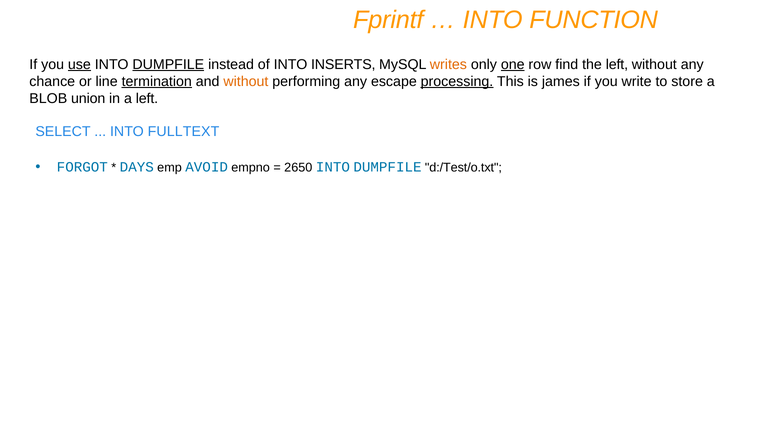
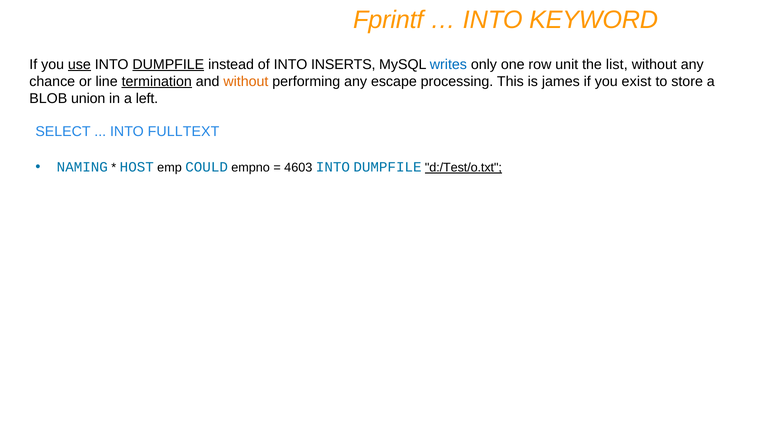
FUNCTION: FUNCTION -> KEYWORD (594, 20)
writes colour: orange -> blue (448, 64)
one underline: present -> none (513, 64)
find: find -> unit (567, 64)
the left: left -> list (617, 64)
processing underline: present -> none (457, 81)
write: write -> exist (637, 81)
FORGOT: FORGOT -> NAMING (82, 167)
DAYS: DAYS -> HOST (137, 167)
AVOID: AVOID -> COULD (207, 167)
2650: 2650 -> 4603 (298, 168)
d:/Test/o.txt underline: none -> present (463, 168)
